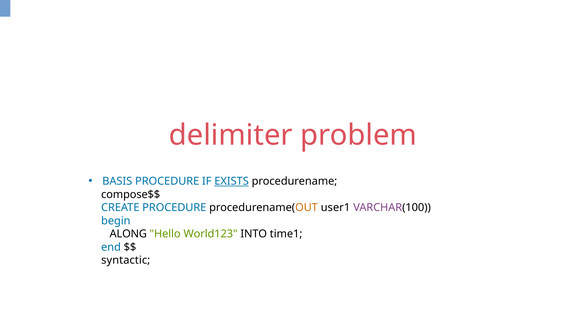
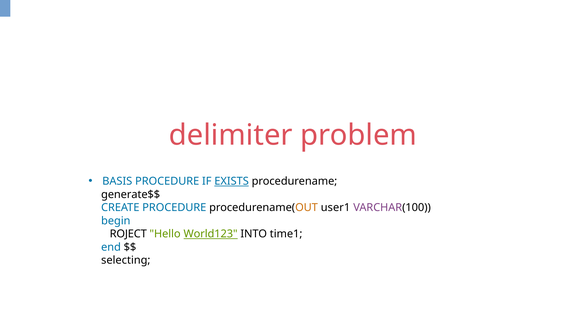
compose$$: compose$$ -> generate$$ (131, 195)
ALONG: ALONG -> ROJECT (128, 234)
World123 underline: none -> present (211, 234)
syntactic: syntactic -> selecting (126, 261)
